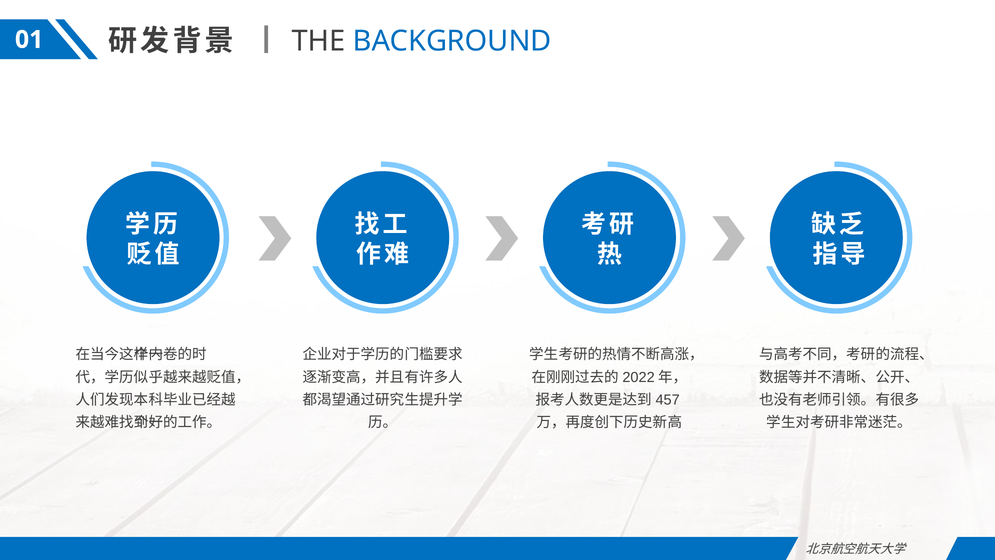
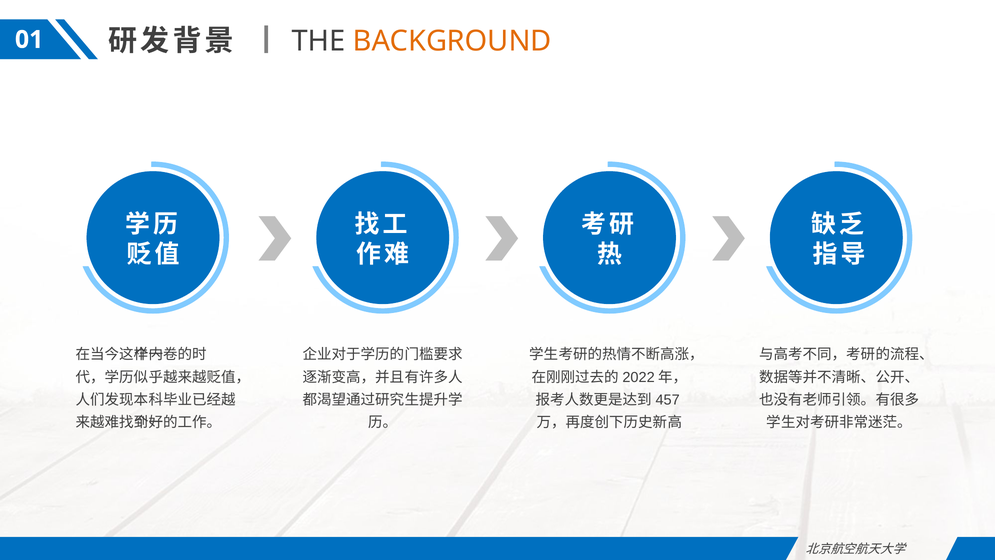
BACKGROUND colour: blue -> orange (452, 41)
